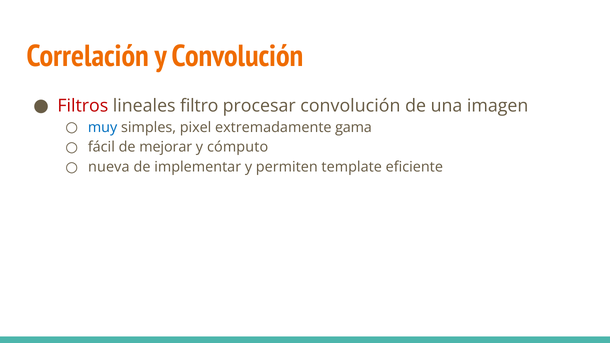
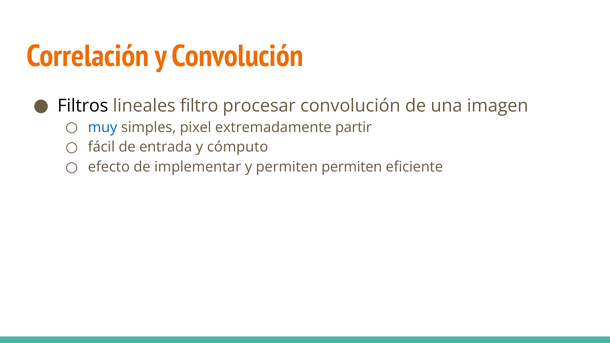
Filtros colour: red -> black (83, 106)
gama: gama -> partir (353, 127)
mejorar: mejorar -> entrada (166, 147)
nueva: nueva -> efecto (109, 167)
permiten template: template -> permiten (352, 167)
